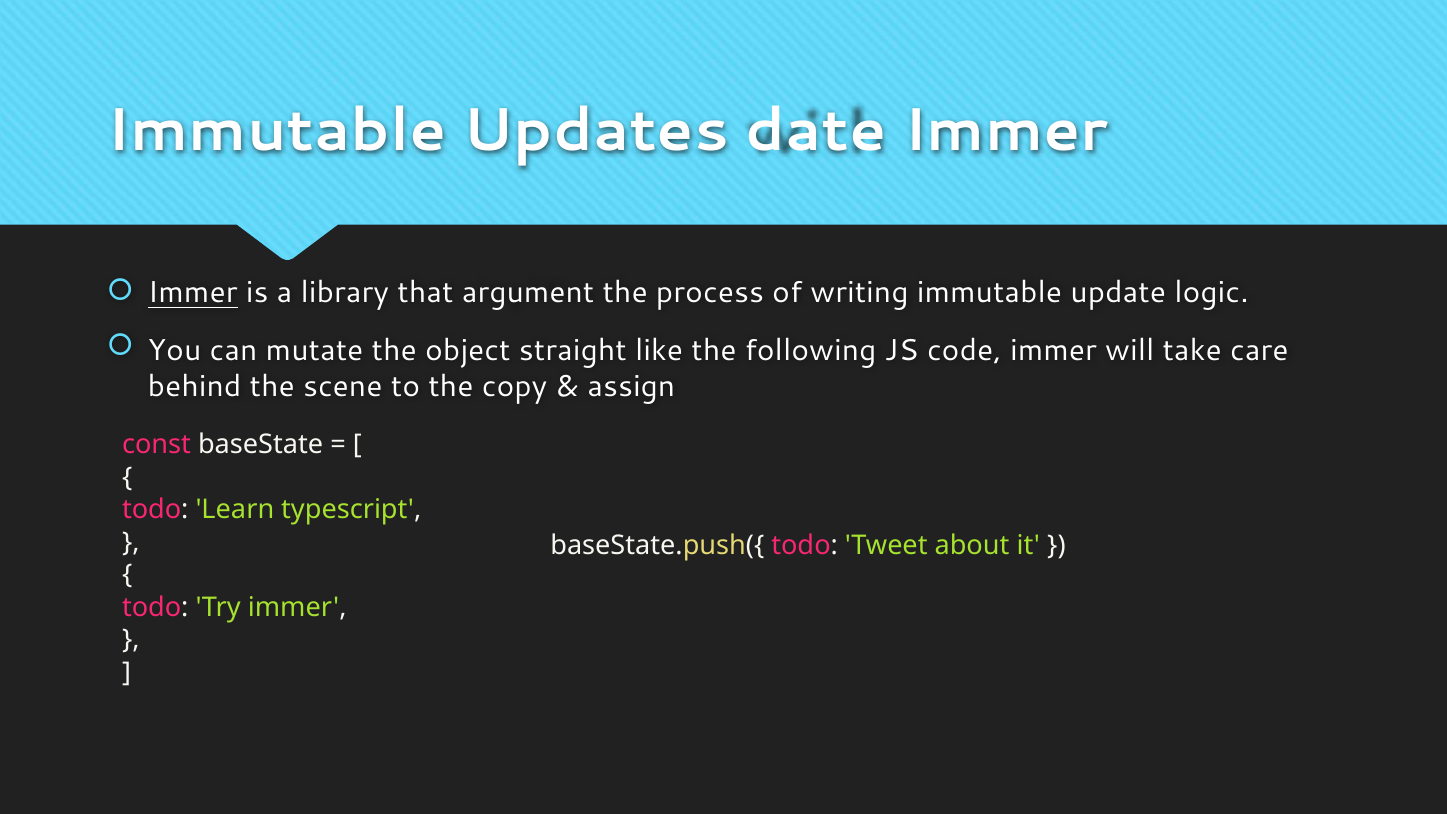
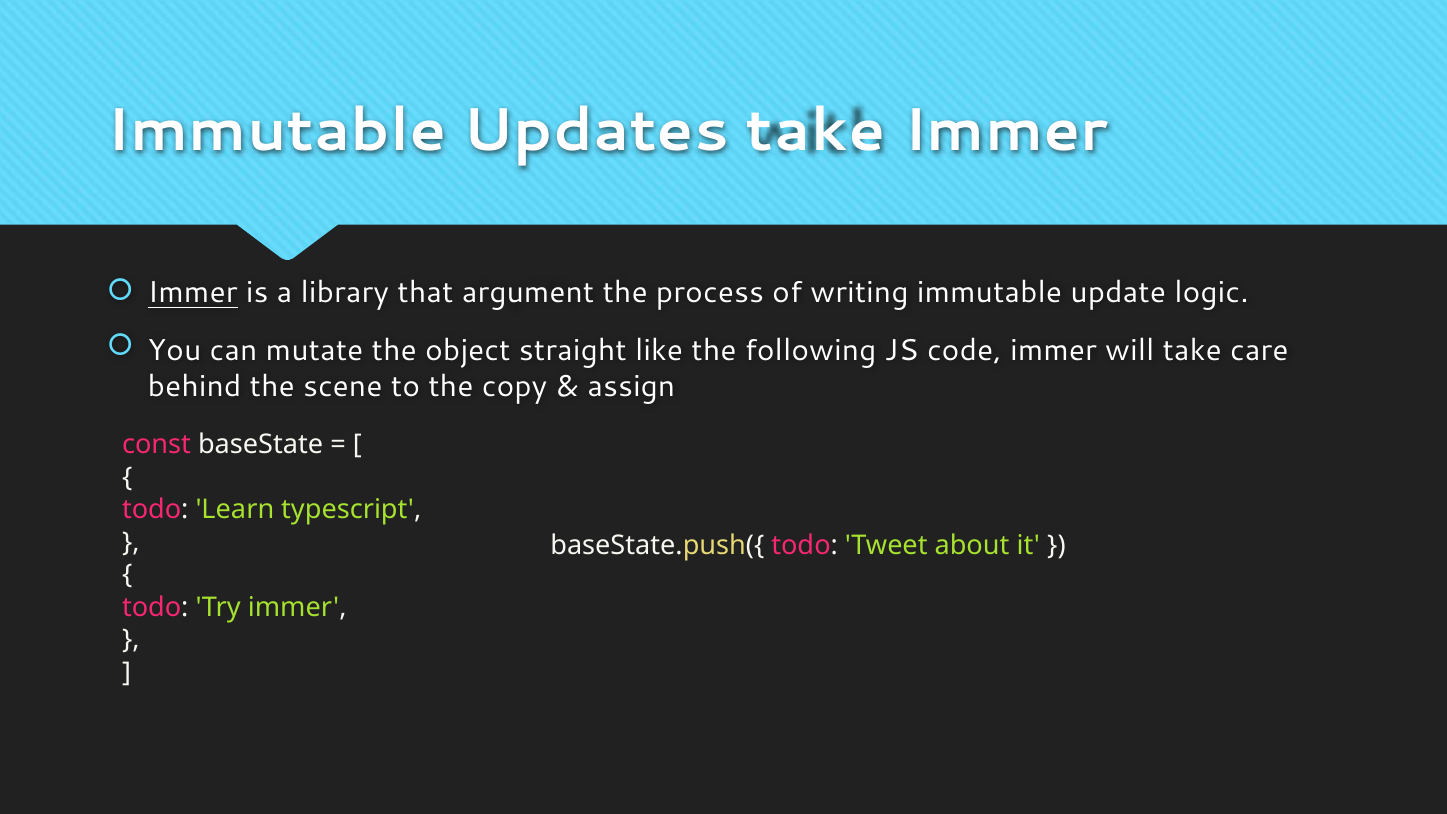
Updates date: date -> take (816, 131)
